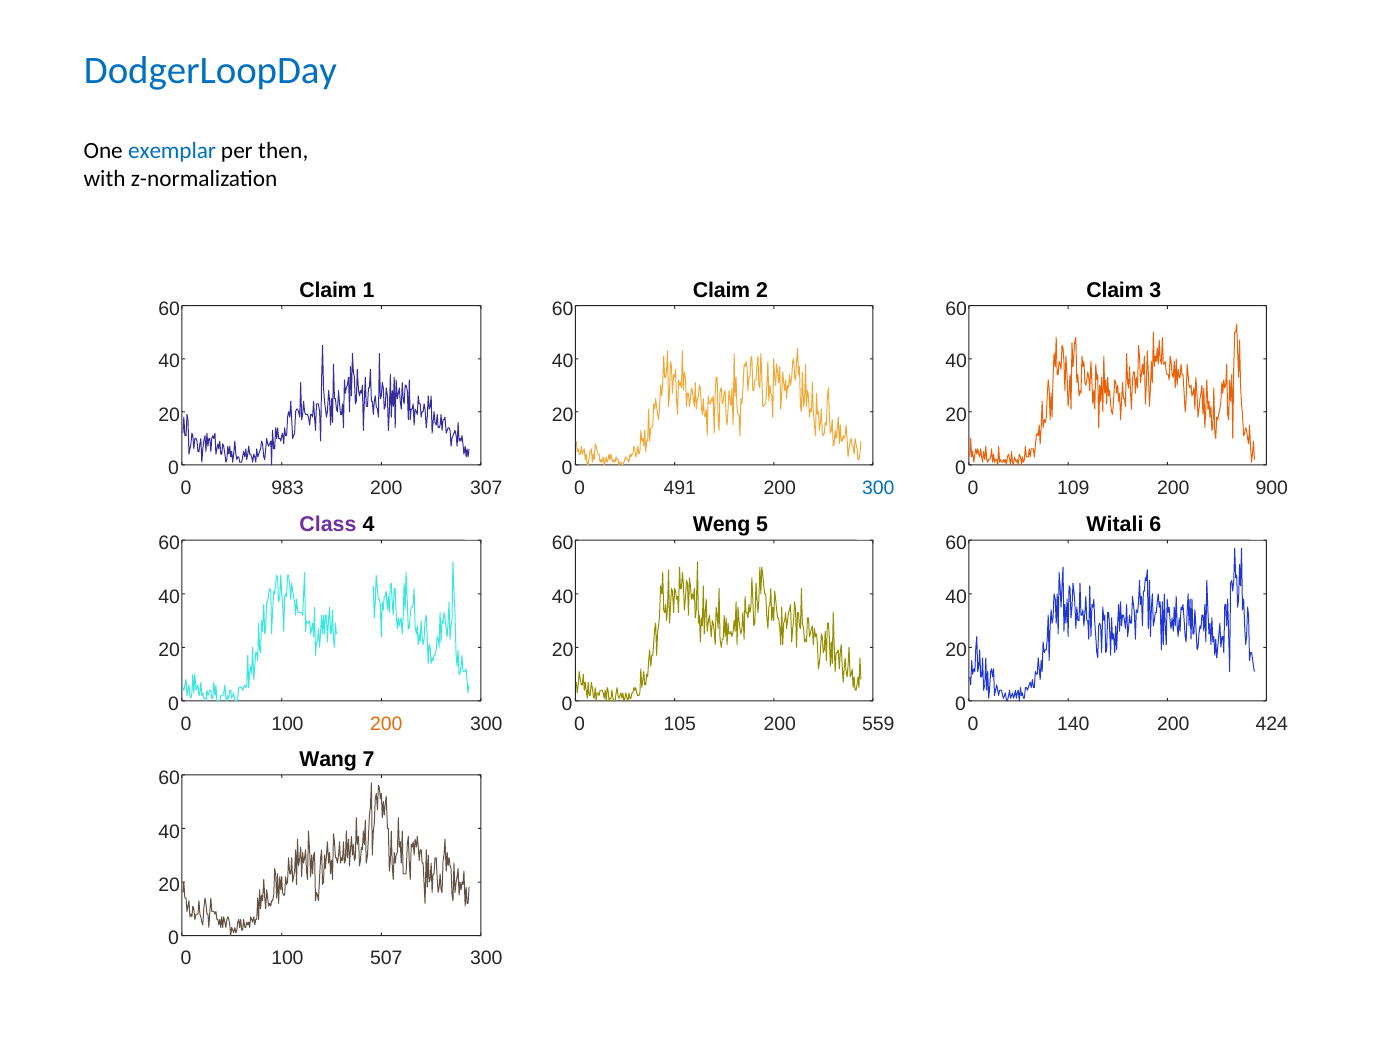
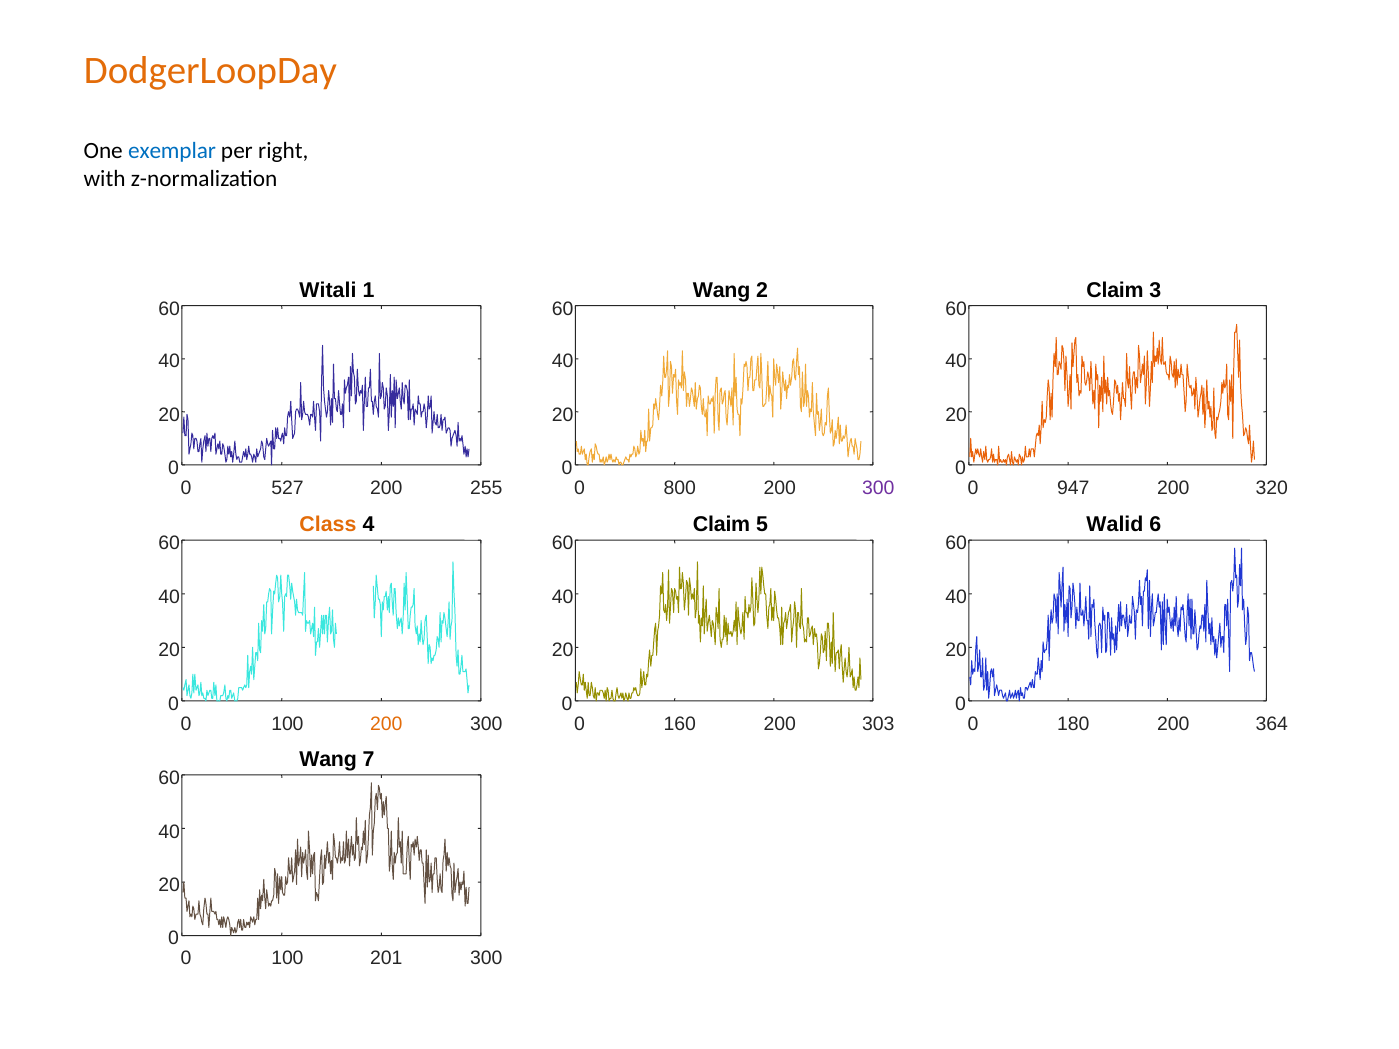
DodgerLoopDay colour: blue -> orange (211, 70)
then: then -> right (283, 151)
Claim: Claim -> Witali (328, 290)
Claim: Claim -> Wang (722, 290)
983: 983 -> 527 (287, 488)
307: 307 -> 255 (486, 488)
491: 491 -> 800 (680, 488)
300 colour: blue -> purple (878, 488)
109: 109 -> 947 (1073, 488)
900: 900 -> 320 (1272, 488)
Class colour: purple -> orange (328, 525)
Weng: Weng -> Claim (722, 525)
Witali: Witali -> Walid (1115, 525)
105: 105 -> 160 (680, 724)
559: 559 -> 303 (878, 724)
140: 140 -> 180 (1073, 724)
424: 424 -> 364 (1272, 724)
507: 507 -> 201 (386, 959)
